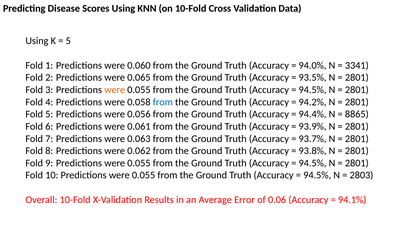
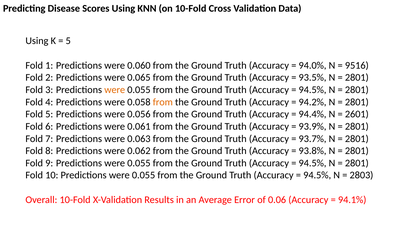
3341: 3341 -> 9516 (357, 65)
from colour: blue -> orange (163, 102)
8865: 8865 -> 2601 (357, 114)
